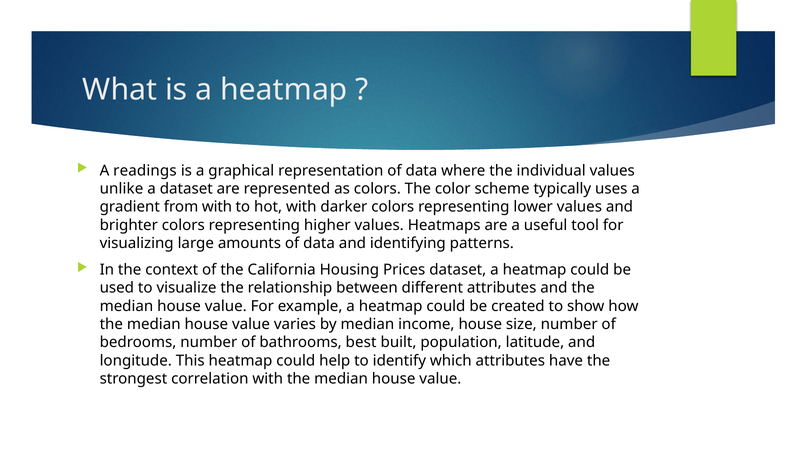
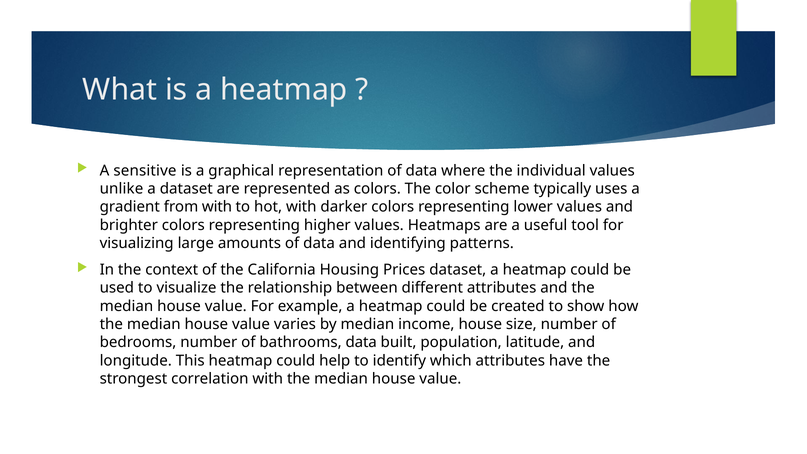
readings: readings -> sensitive (145, 171)
bathrooms best: best -> data (361, 342)
